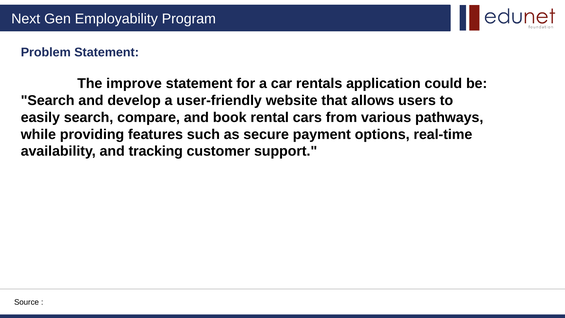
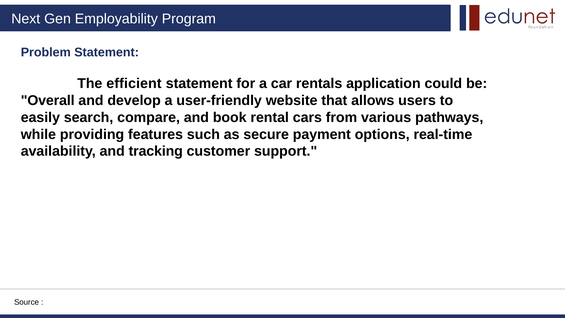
improve: improve -> efficient (134, 83)
Search: Search -> Overall (48, 100)
